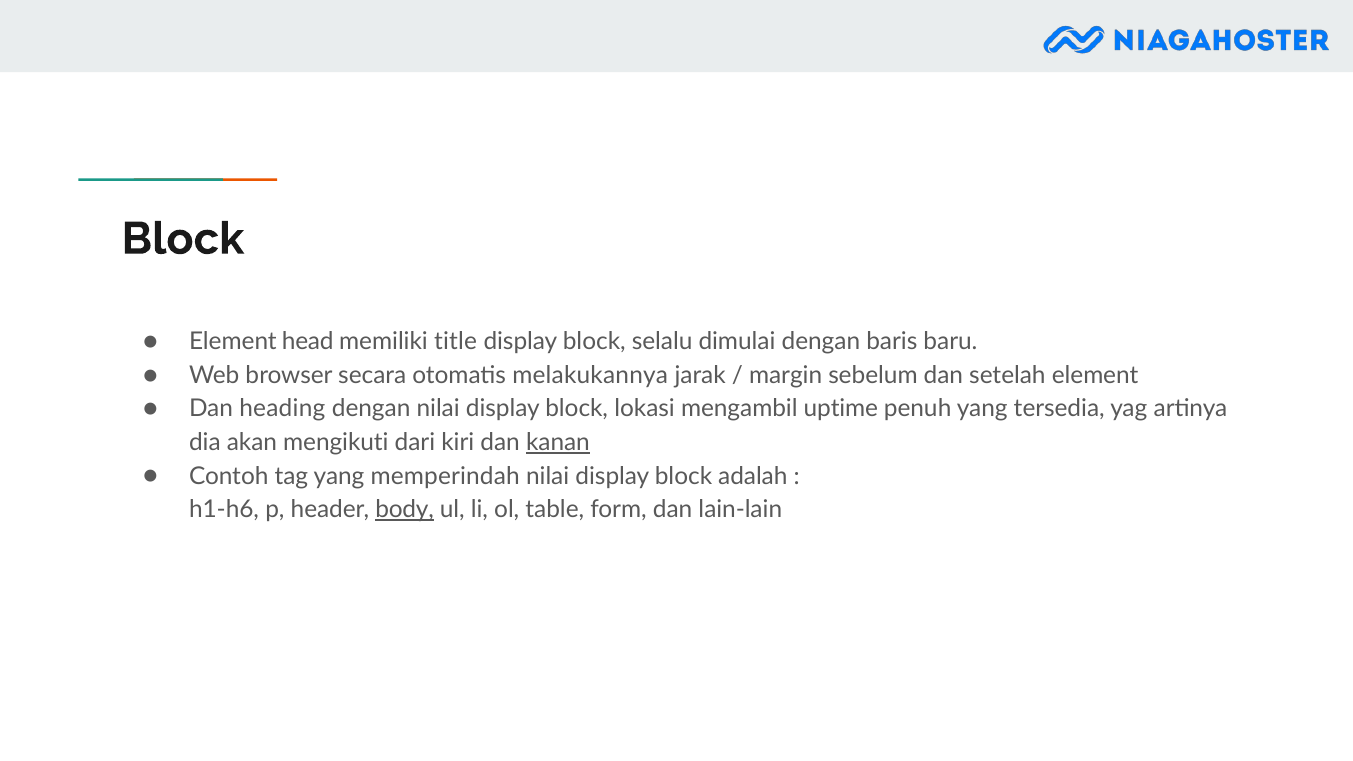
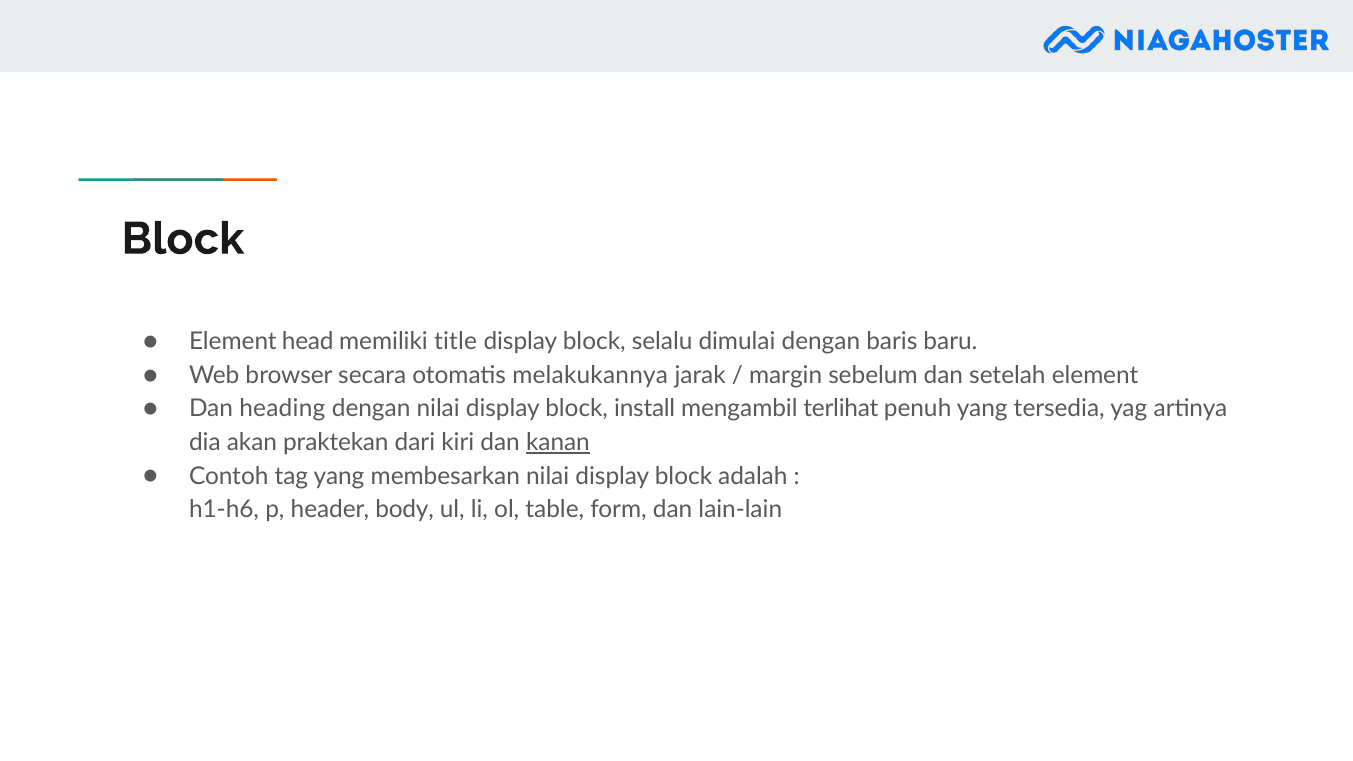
lokasi: lokasi -> install (645, 409)
uptime: uptime -> terlihat (841, 409)
mengikuti: mengikuti -> praktekan (336, 442)
memperindah: memperindah -> membesarkan (445, 476)
body underline: present -> none (405, 510)
